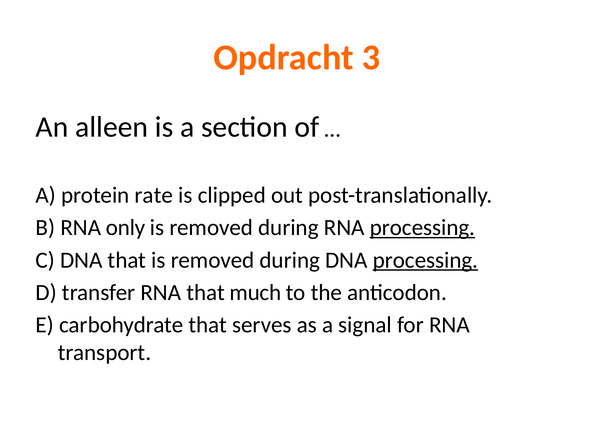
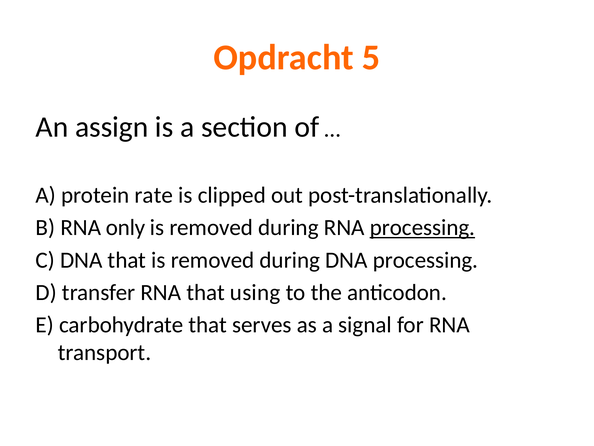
3: 3 -> 5 (371, 58)
alleen: alleen -> assign (112, 127)
processing underline: present -> none (425, 260)
much: much -> using (255, 292)
